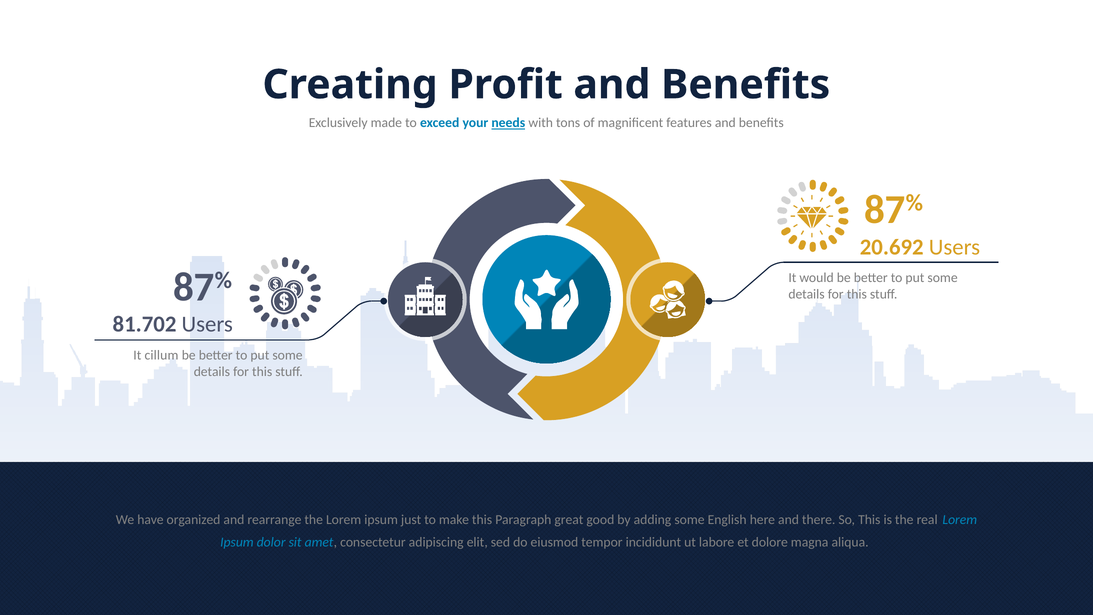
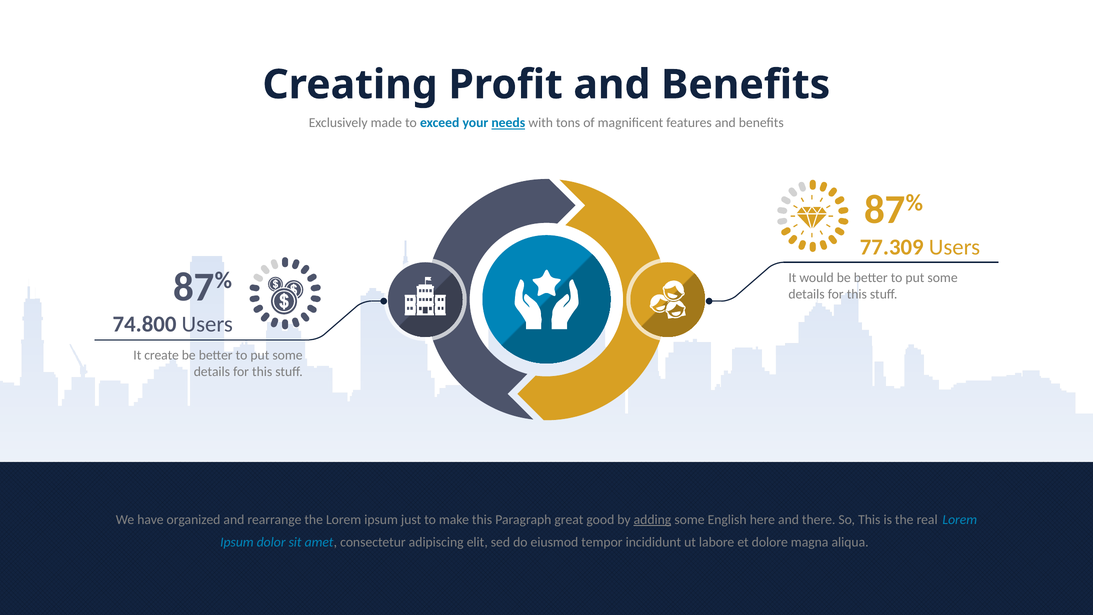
20.692: 20.692 -> 77.309 (892, 247)
81.702: 81.702 -> 74.800 (145, 324)
cillum: cillum -> create (162, 355)
adding underline: none -> present (652, 519)
